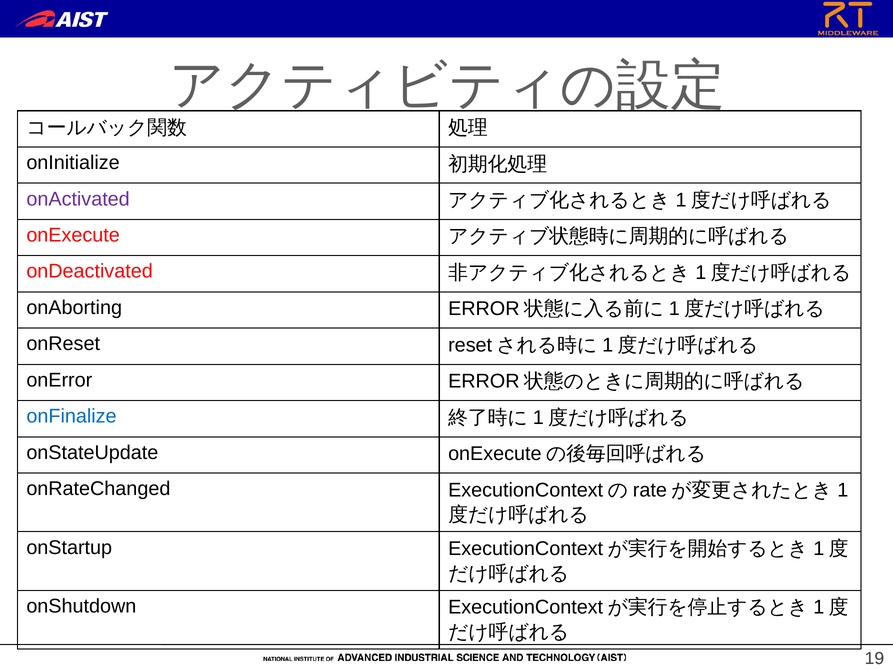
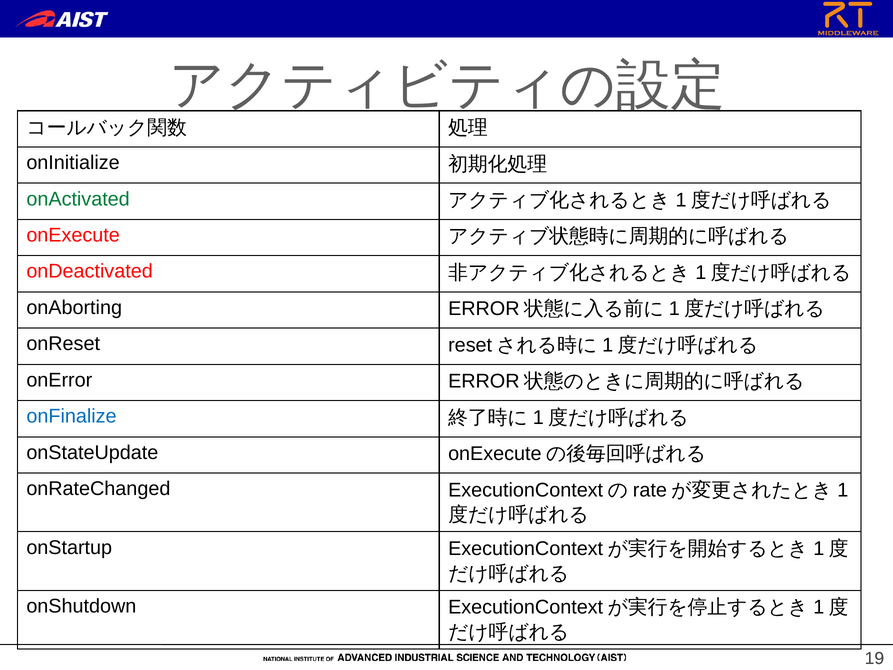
onActivated colour: purple -> green (78, 199)
